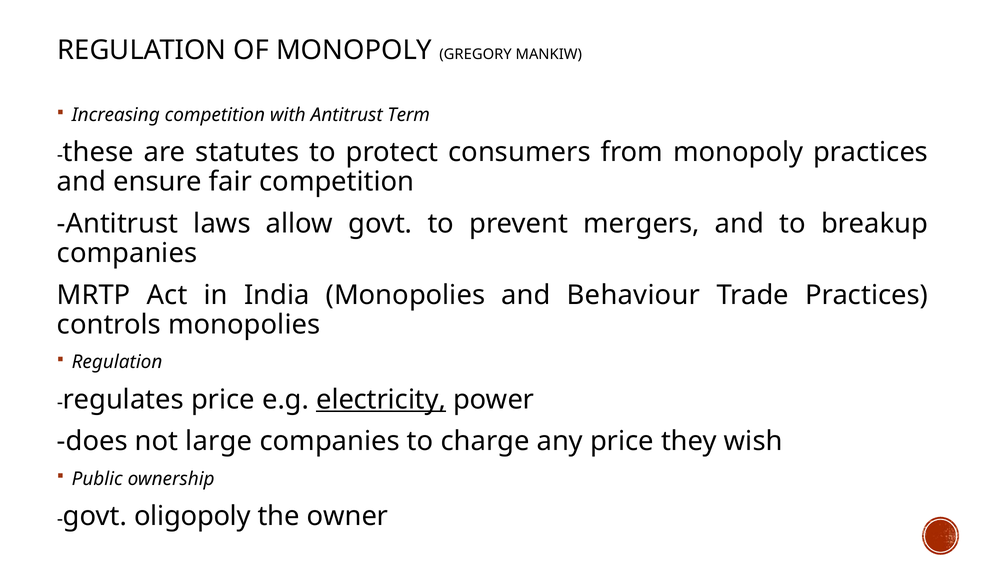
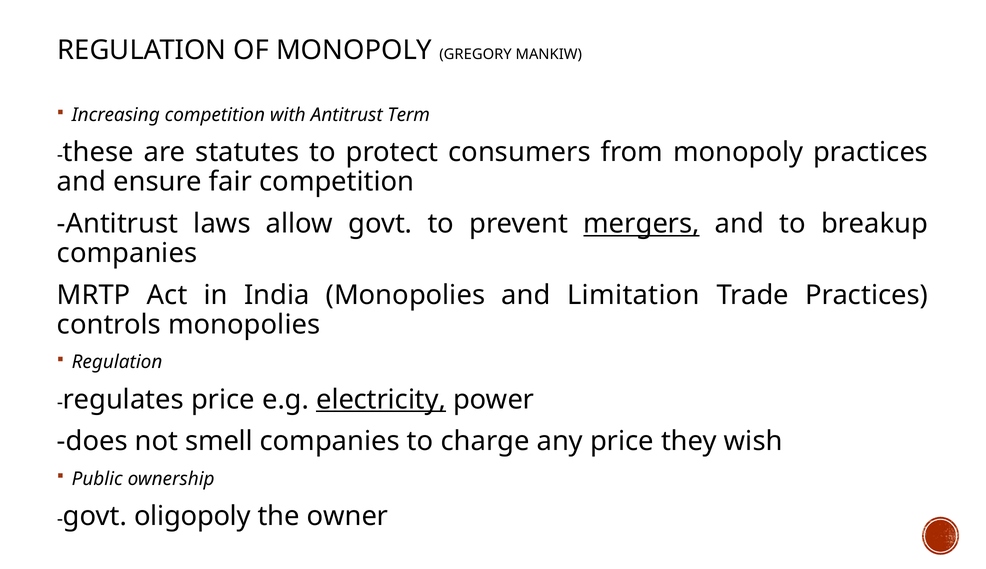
mergers underline: none -> present (642, 224)
Behaviour: Behaviour -> Limitation (633, 295)
large: large -> smell (219, 442)
